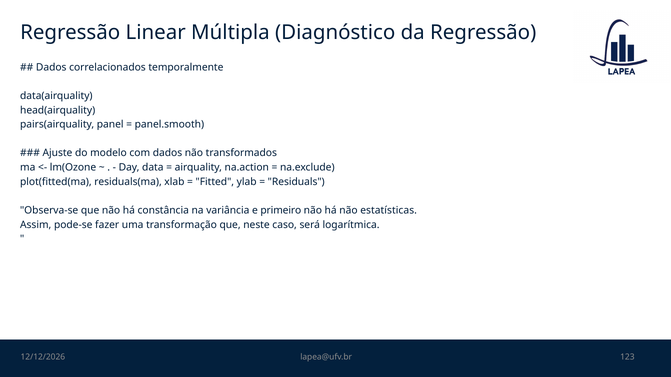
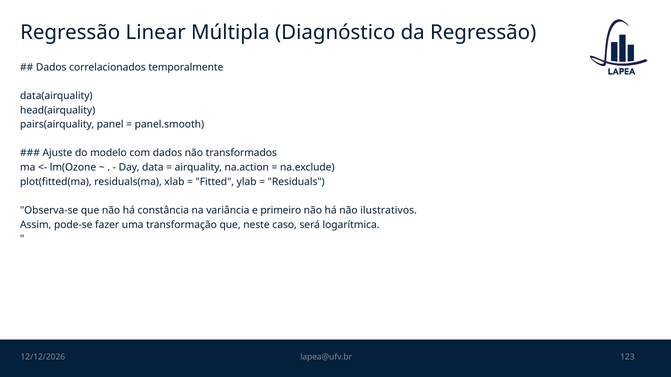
estatísticas: estatísticas -> ilustrativos (389, 211)
